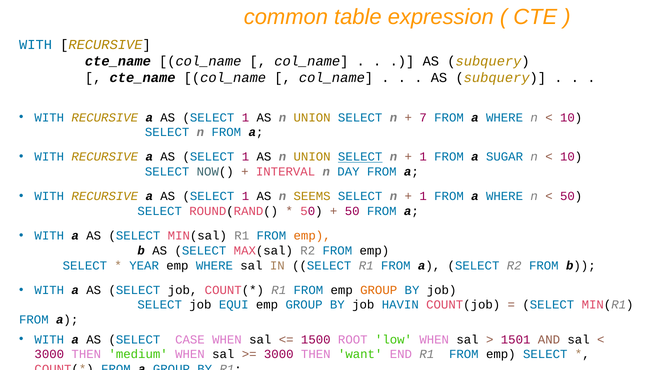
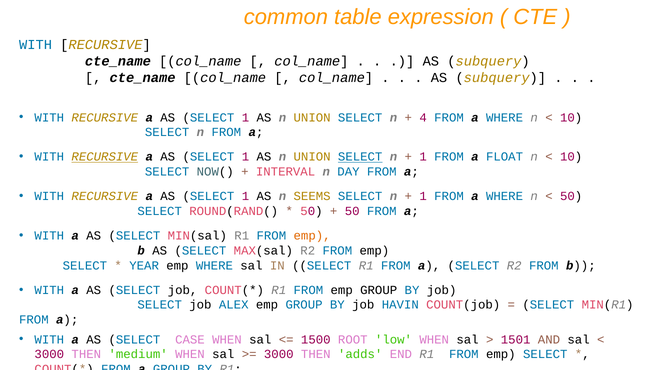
7: 7 -> 4 (423, 117)
RECURSIVE underline: none -> present (105, 157)
SUGAR: SUGAR -> FLOAT (505, 157)
GROUP colour: orange -> black (379, 290)
EQUI: EQUI -> ALEX (234, 305)
want: want -> adds (360, 354)
